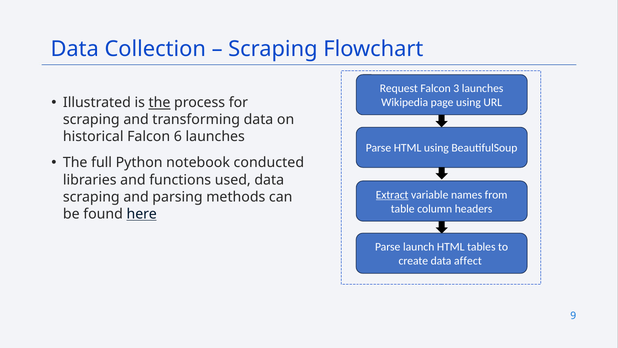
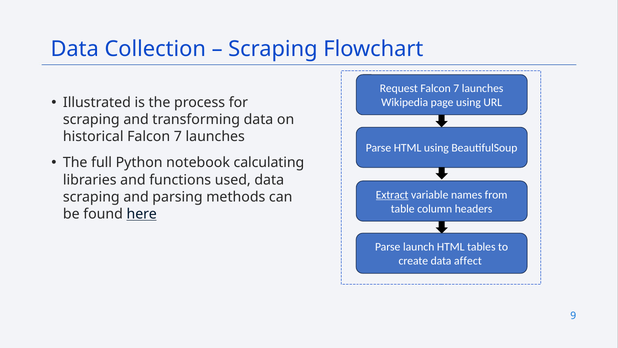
Request Falcon 3: 3 -> 7 (456, 88)
the underline: present -> none (159, 103)
historical Falcon 6: 6 -> 7 (178, 137)
conducted: conducted -> calculating (269, 163)
